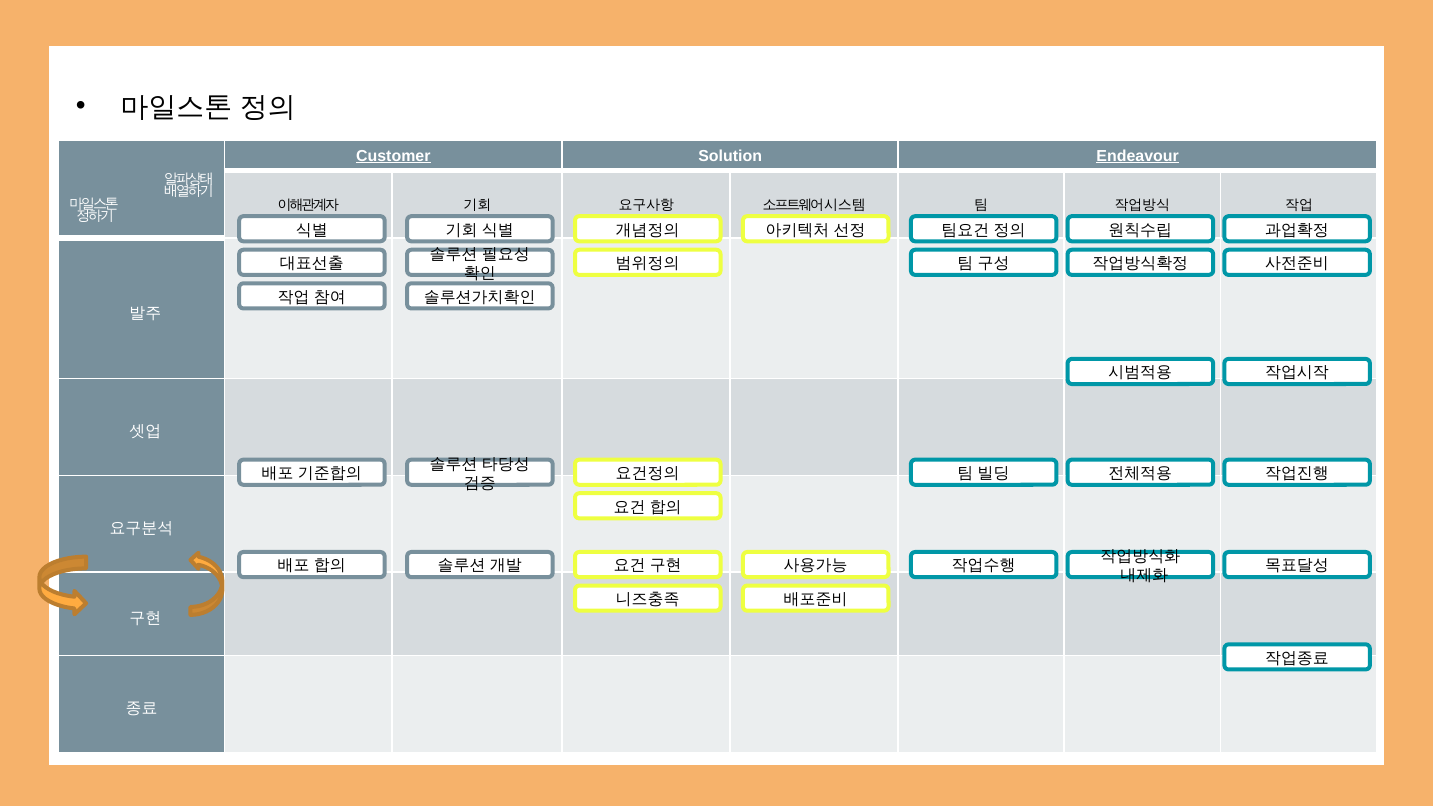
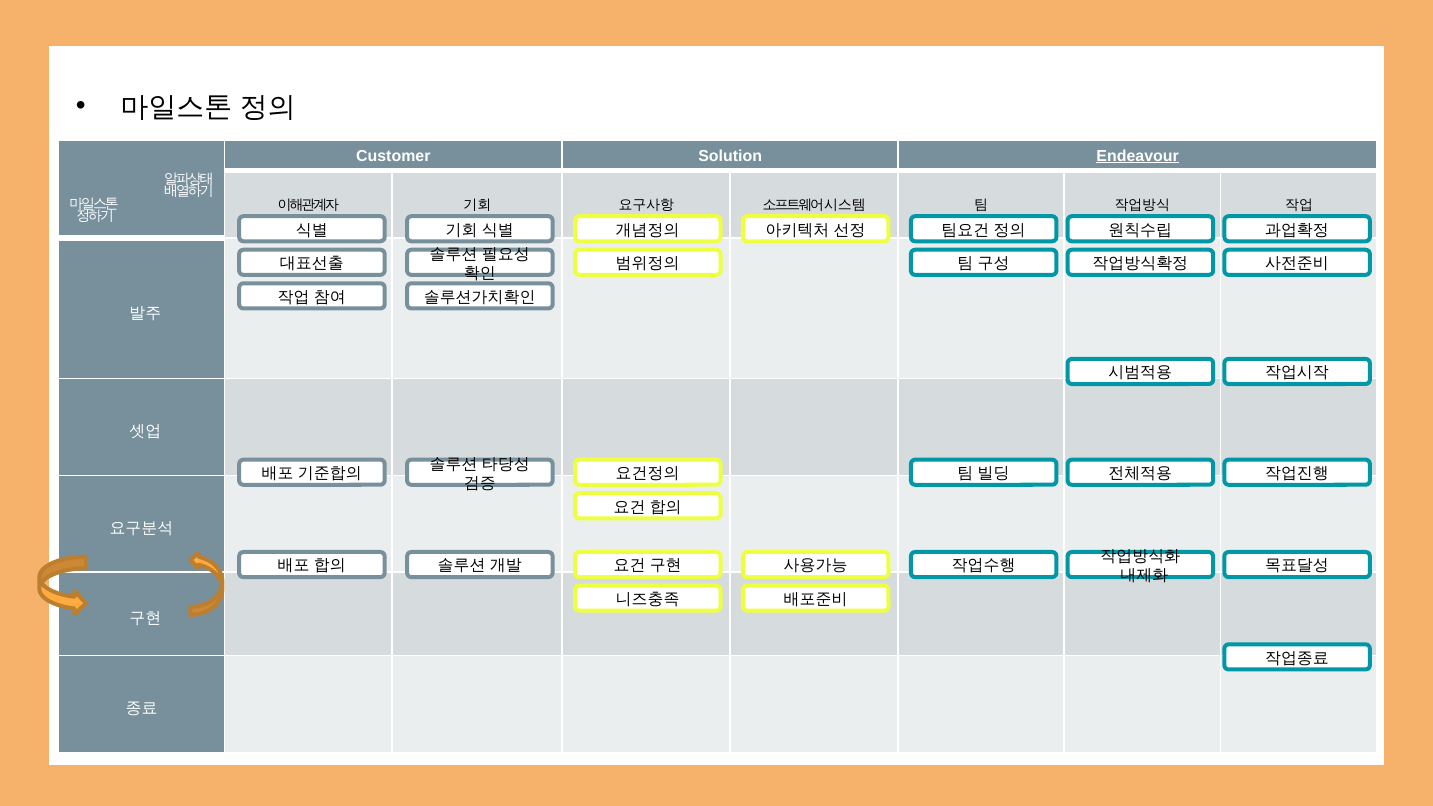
Customer underline: present -> none (393, 156)
